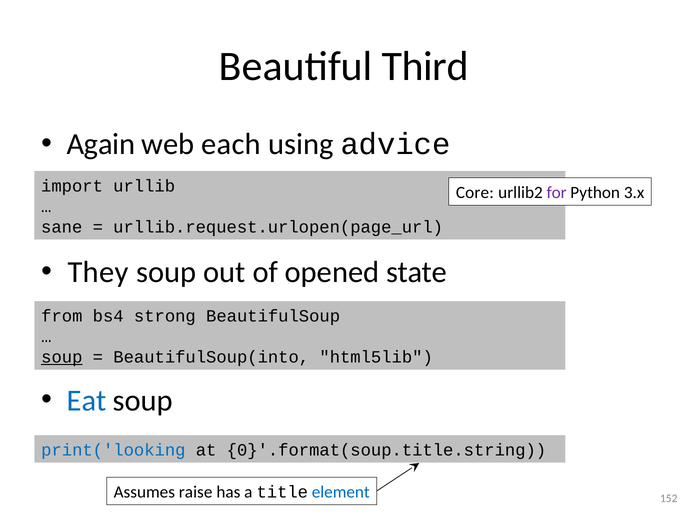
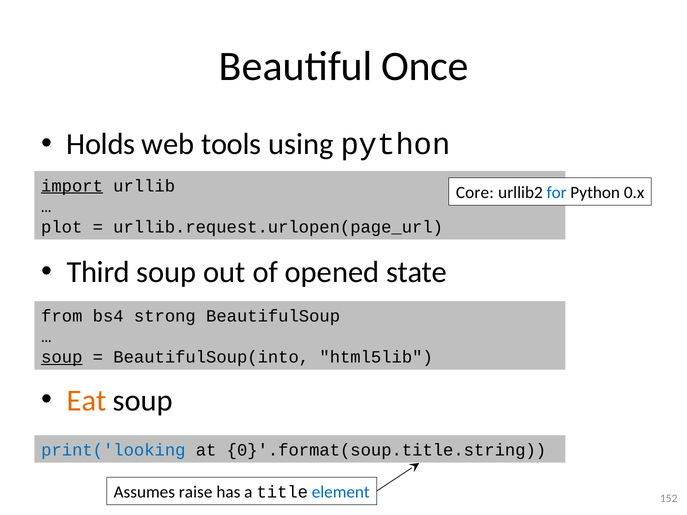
Third: Third -> Once (425, 67)
Again: Again -> Holds (101, 144)
each: each -> tools (231, 144)
using advice: advice -> python (396, 144)
import underline: none -> present (72, 186)
for colour: purple -> blue (557, 193)
3.x: 3.x -> 0.x (634, 193)
sane: sane -> plot (62, 227)
They: They -> Third (98, 272)
Eat colour: blue -> orange (87, 401)
